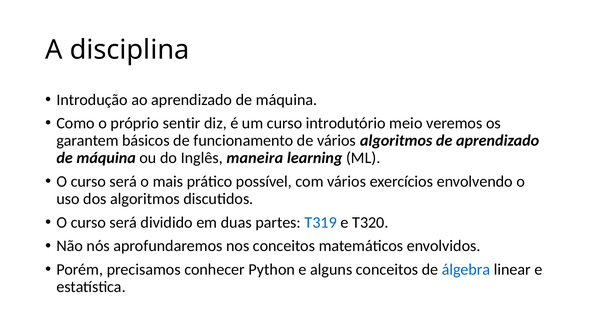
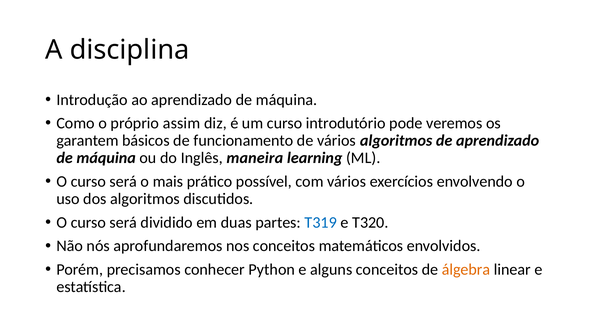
sentir: sentir -> assim (182, 123)
meio: meio -> pode (406, 123)
álgebra colour: blue -> orange (466, 270)
